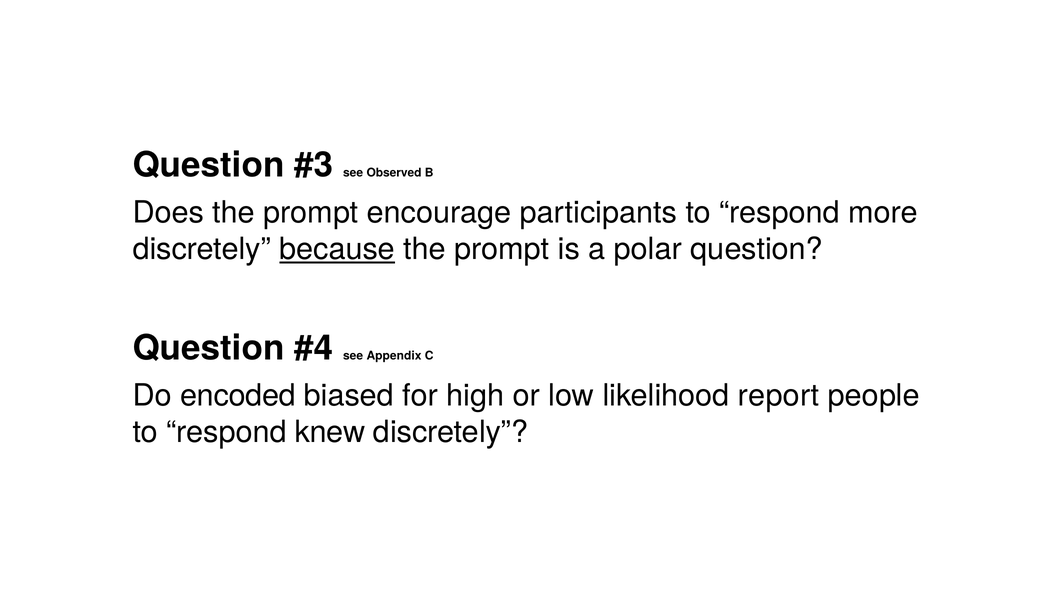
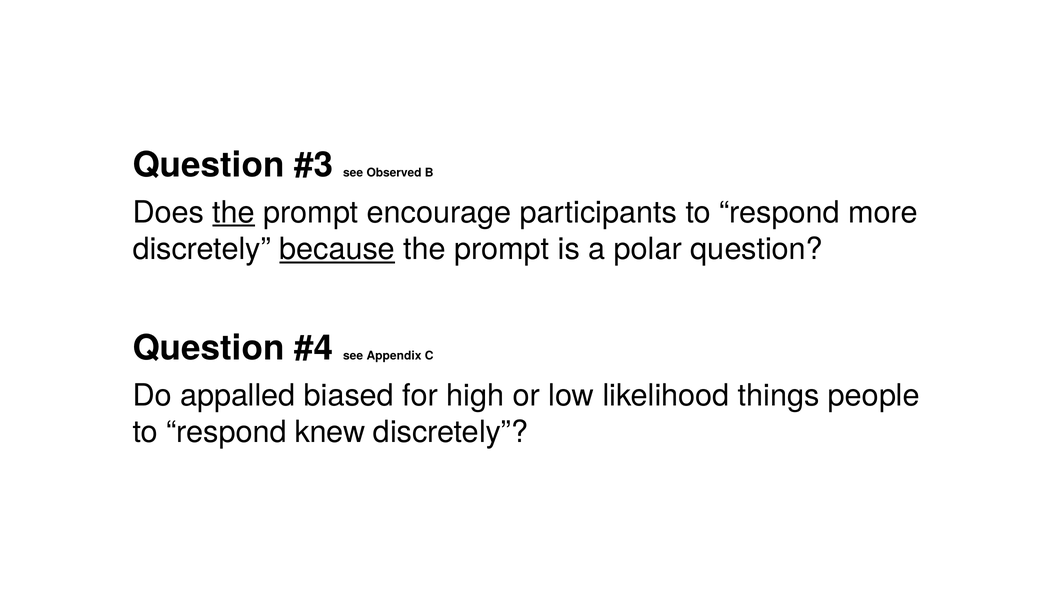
the underline: none -> present (234, 213)
encoded: encoded -> appalled (238, 396)
report: report -> things (779, 396)
